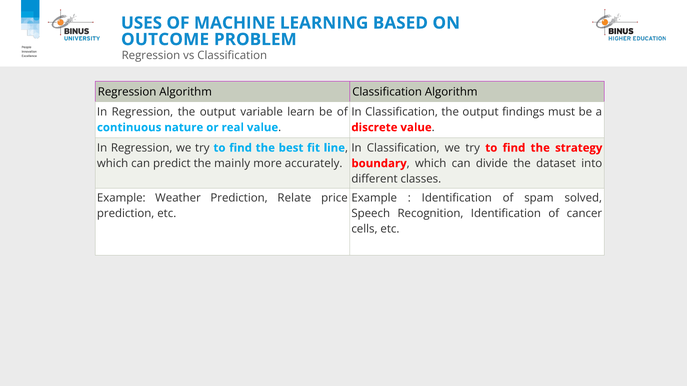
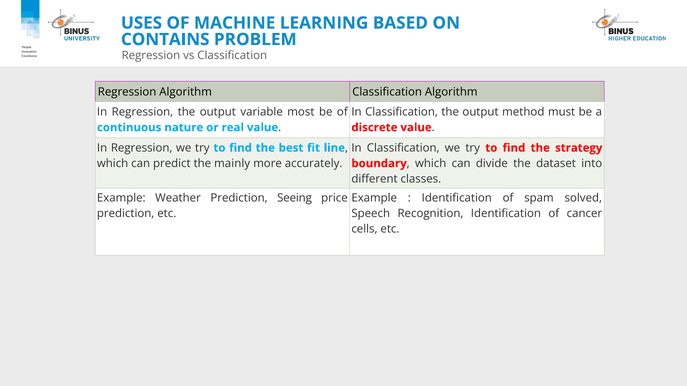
OUTCOME: OUTCOME -> CONTAINS (165, 40)
learn: learn -> most (301, 112)
findings: findings -> method (523, 112)
Relate: Relate -> Seeing (295, 198)
